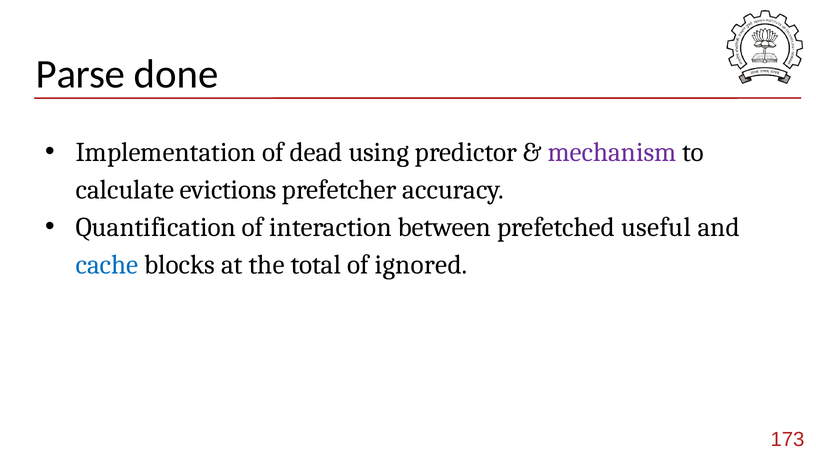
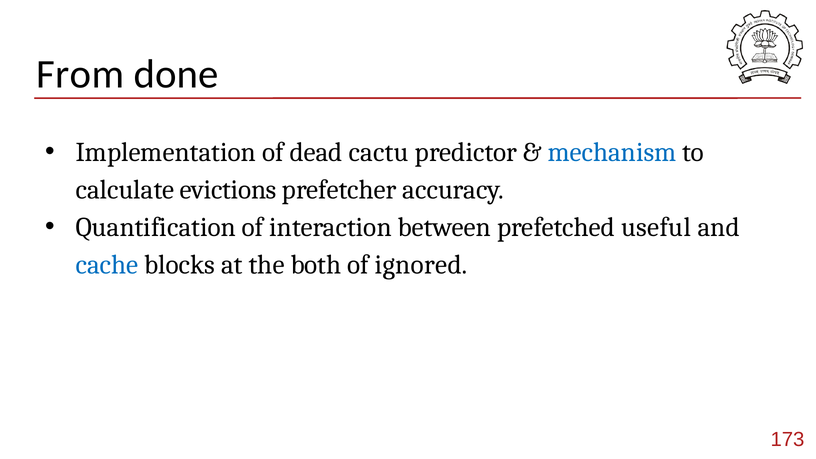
Parse: Parse -> From (80, 74)
using: using -> cactu (379, 152)
mechanism colour: purple -> blue (612, 152)
total: total -> both (316, 265)
